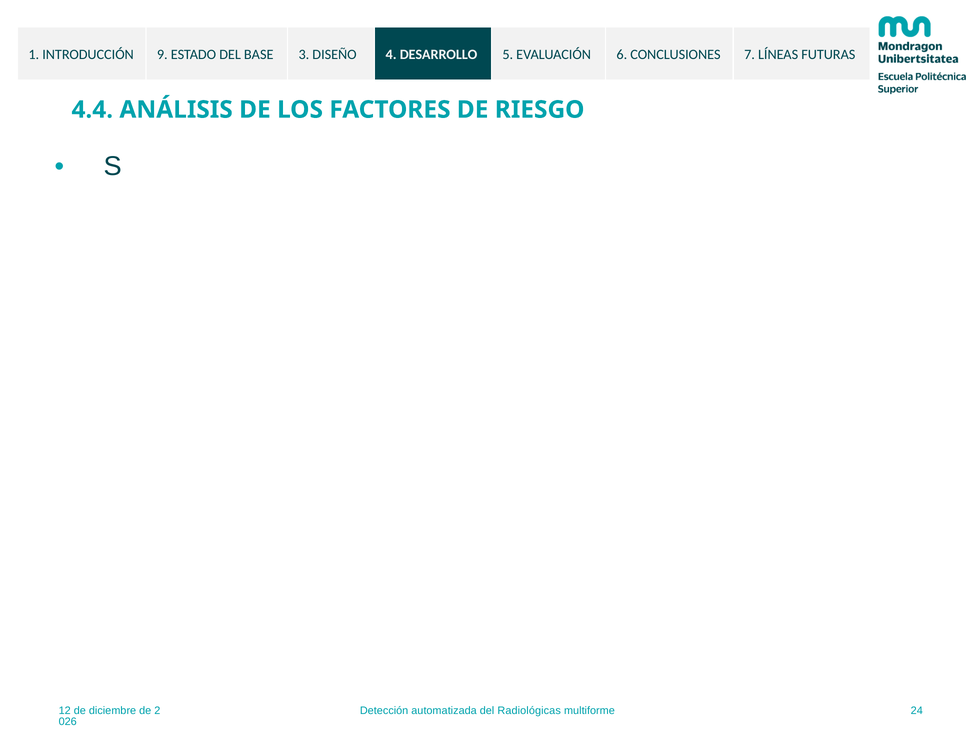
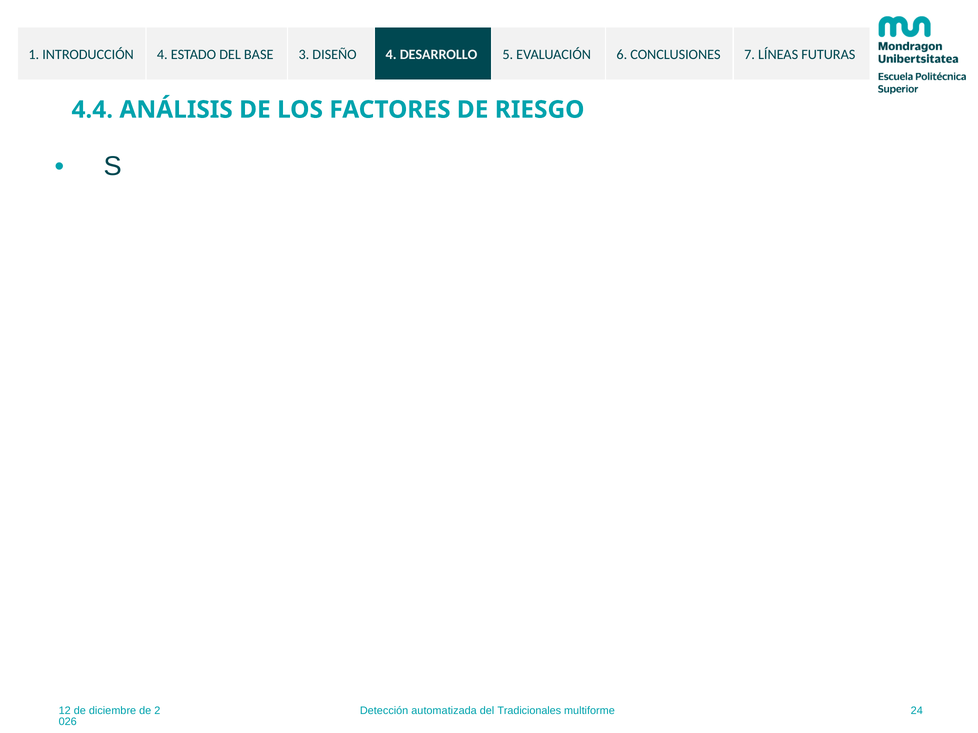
INTRODUCCIÓN 9: 9 -> 4 (162, 54)
Radiológicas: Radiológicas -> Tradicionales (529, 711)
